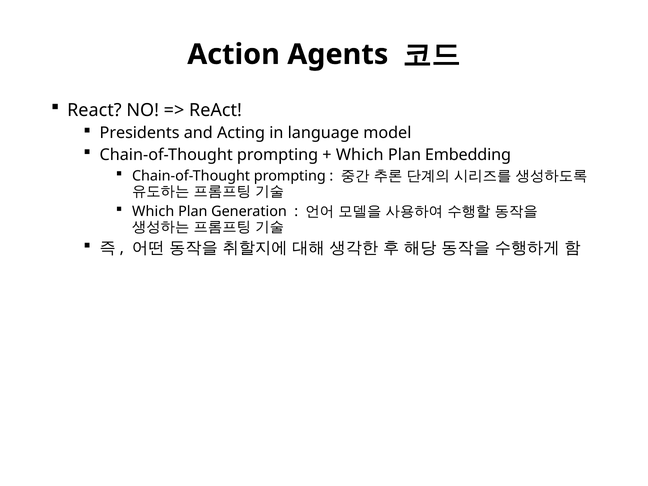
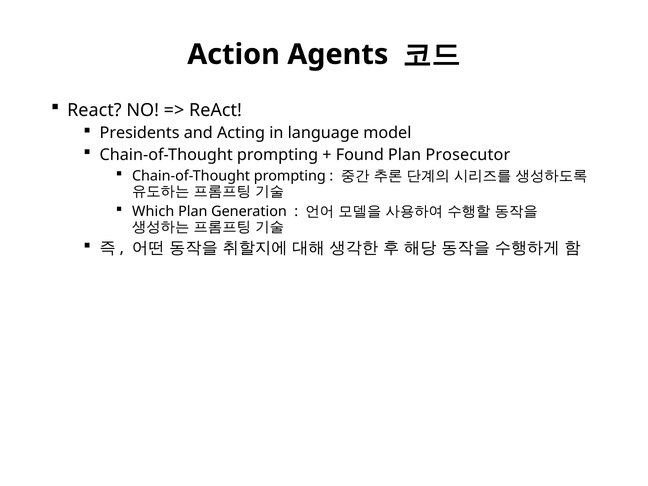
Which: Which -> Found (360, 155)
Embedding: Embedding -> Prosecutor (468, 155)
